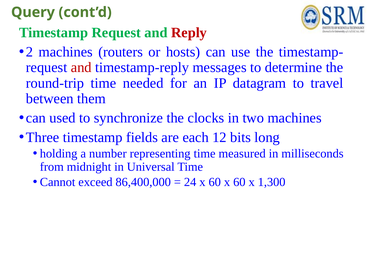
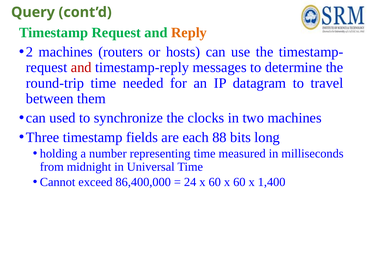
Reply colour: red -> orange (189, 33)
12: 12 -> 88 (219, 137)
1,300: 1,300 -> 1,400 (272, 182)
